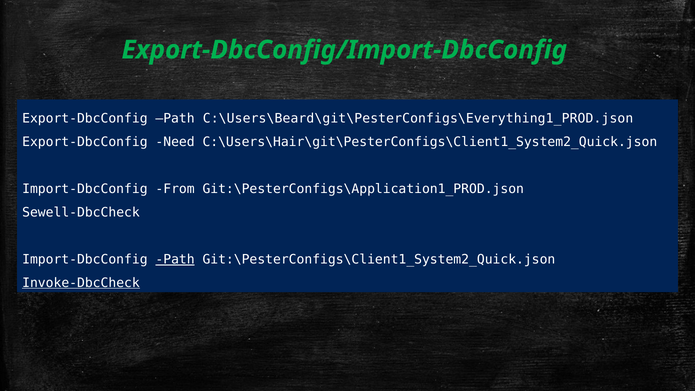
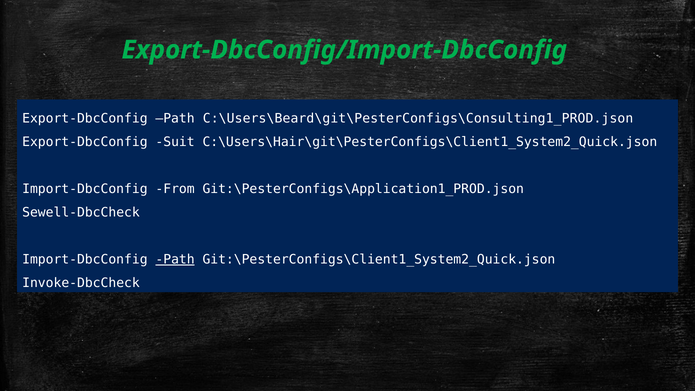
C:\Users\Beard\git\PesterConfigs\Everything1_PROD.json: C:\Users\Beard\git\PesterConfigs\Everything1_PROD.json -> C:\Users\Beard\git\PesterConfigs\Consulting1_PROD.json (418, 118)
Need: Need -> Suit (175, 142)
Invoke-DbcCheck underline: present -> none (81, 283)
